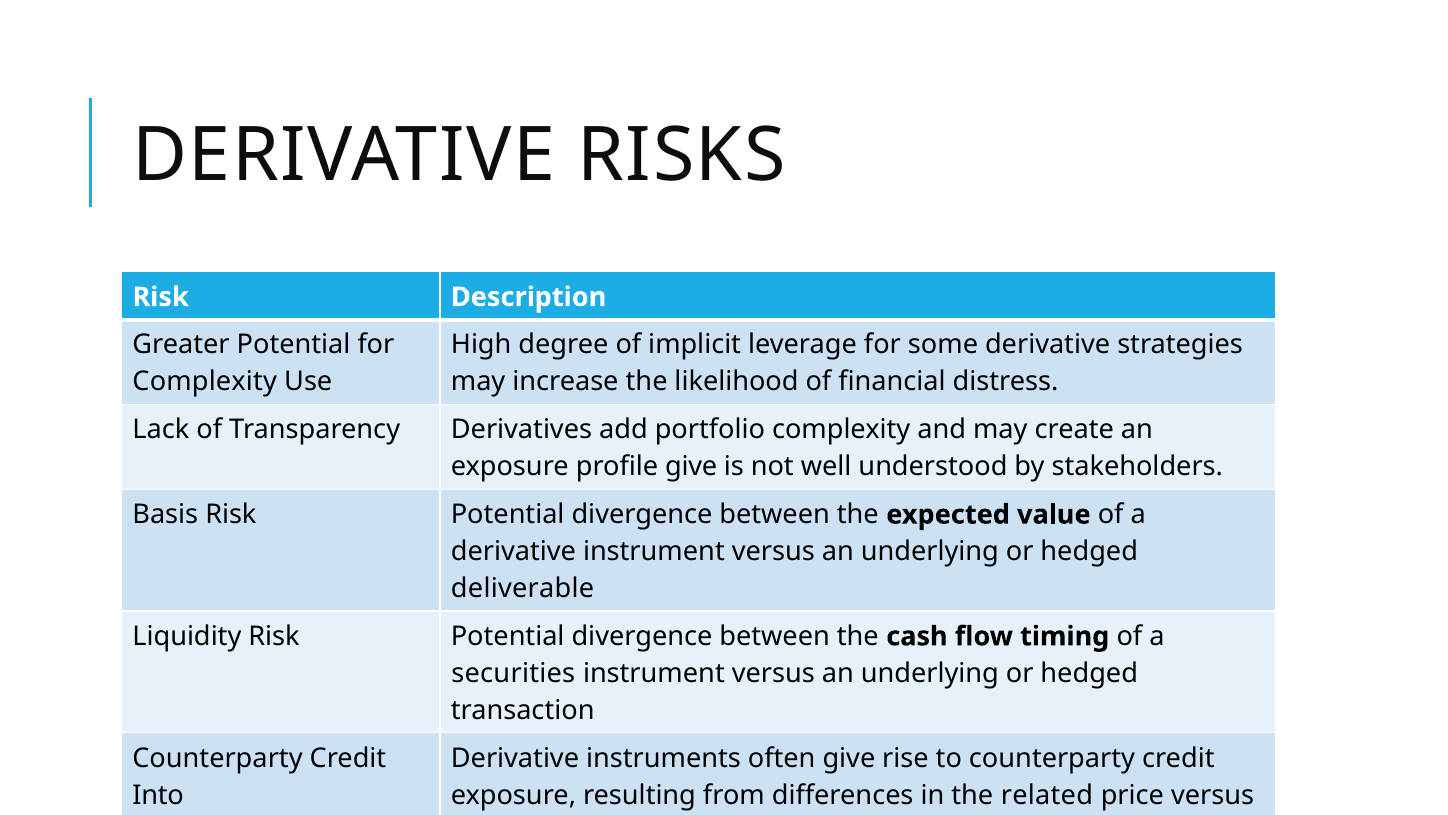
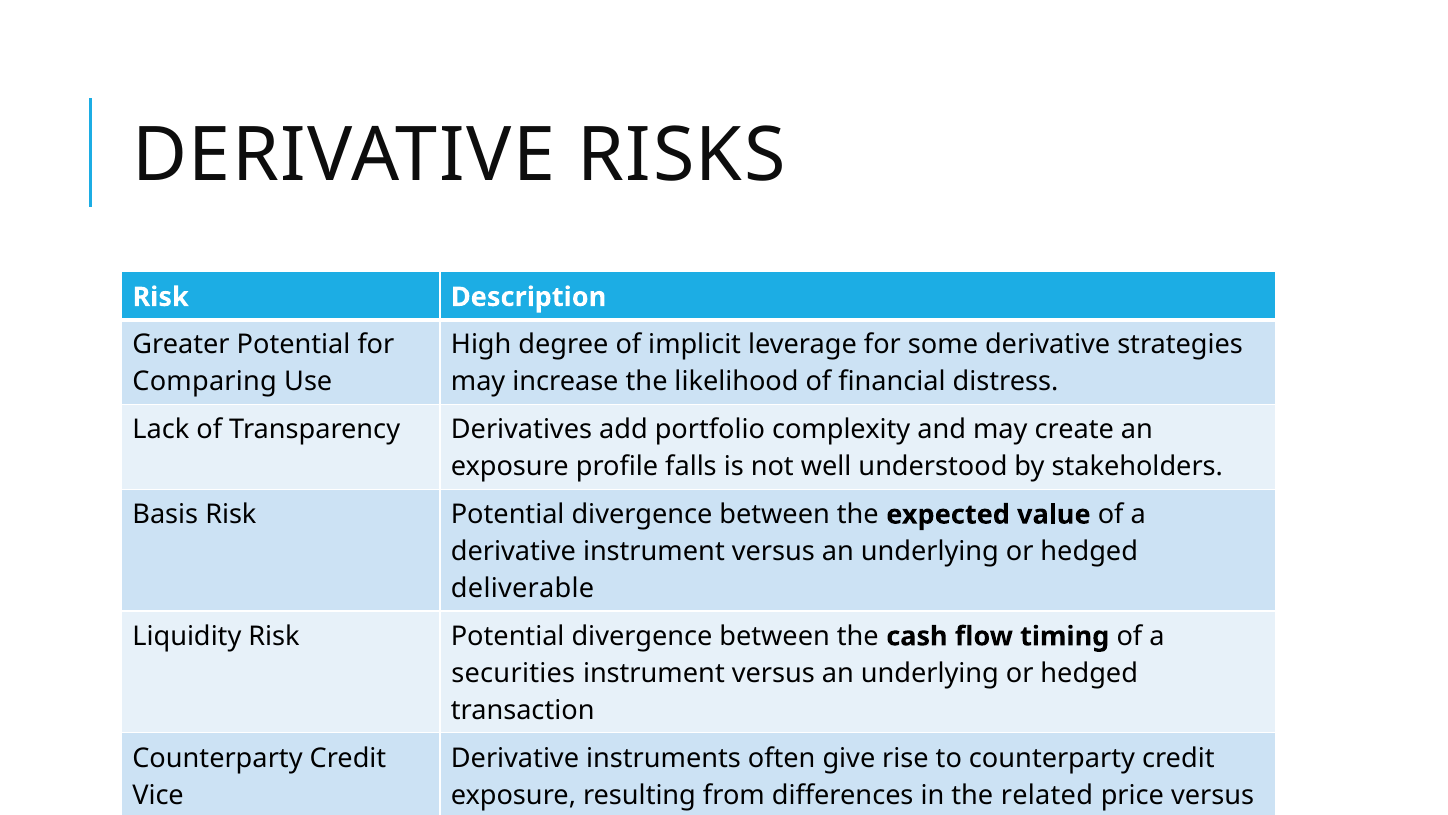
Complexity: Complexity -> Comparing (205, 382)
profile give: give -> falls (691, 466)
Into: Into -> Vice (158, 795)
